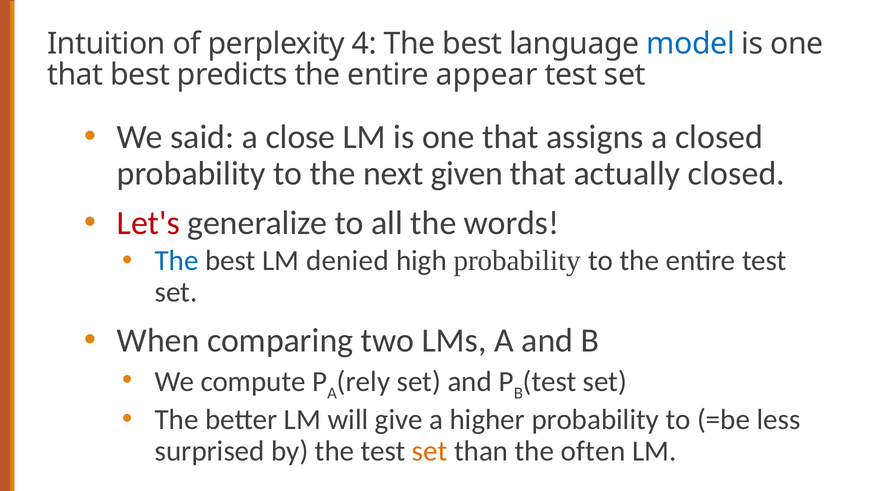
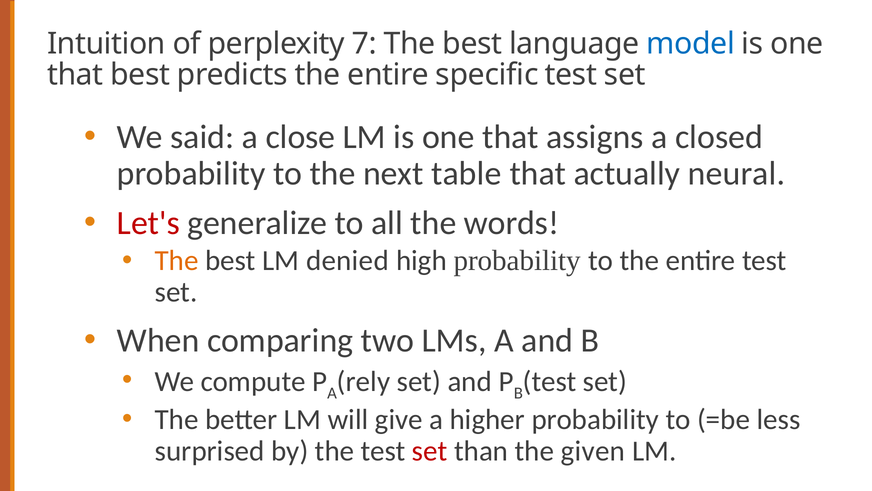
4: 4 -> 7 (364, 44)
appear: appear -> specific (487, 75)
given: given -> table (466, 173)
actually closed: closed -> neural (736, 173)
The colour: blue -> orange (177, 260)
set colour: orange -> red (430, 450)
often: often -> given (593, 450)
